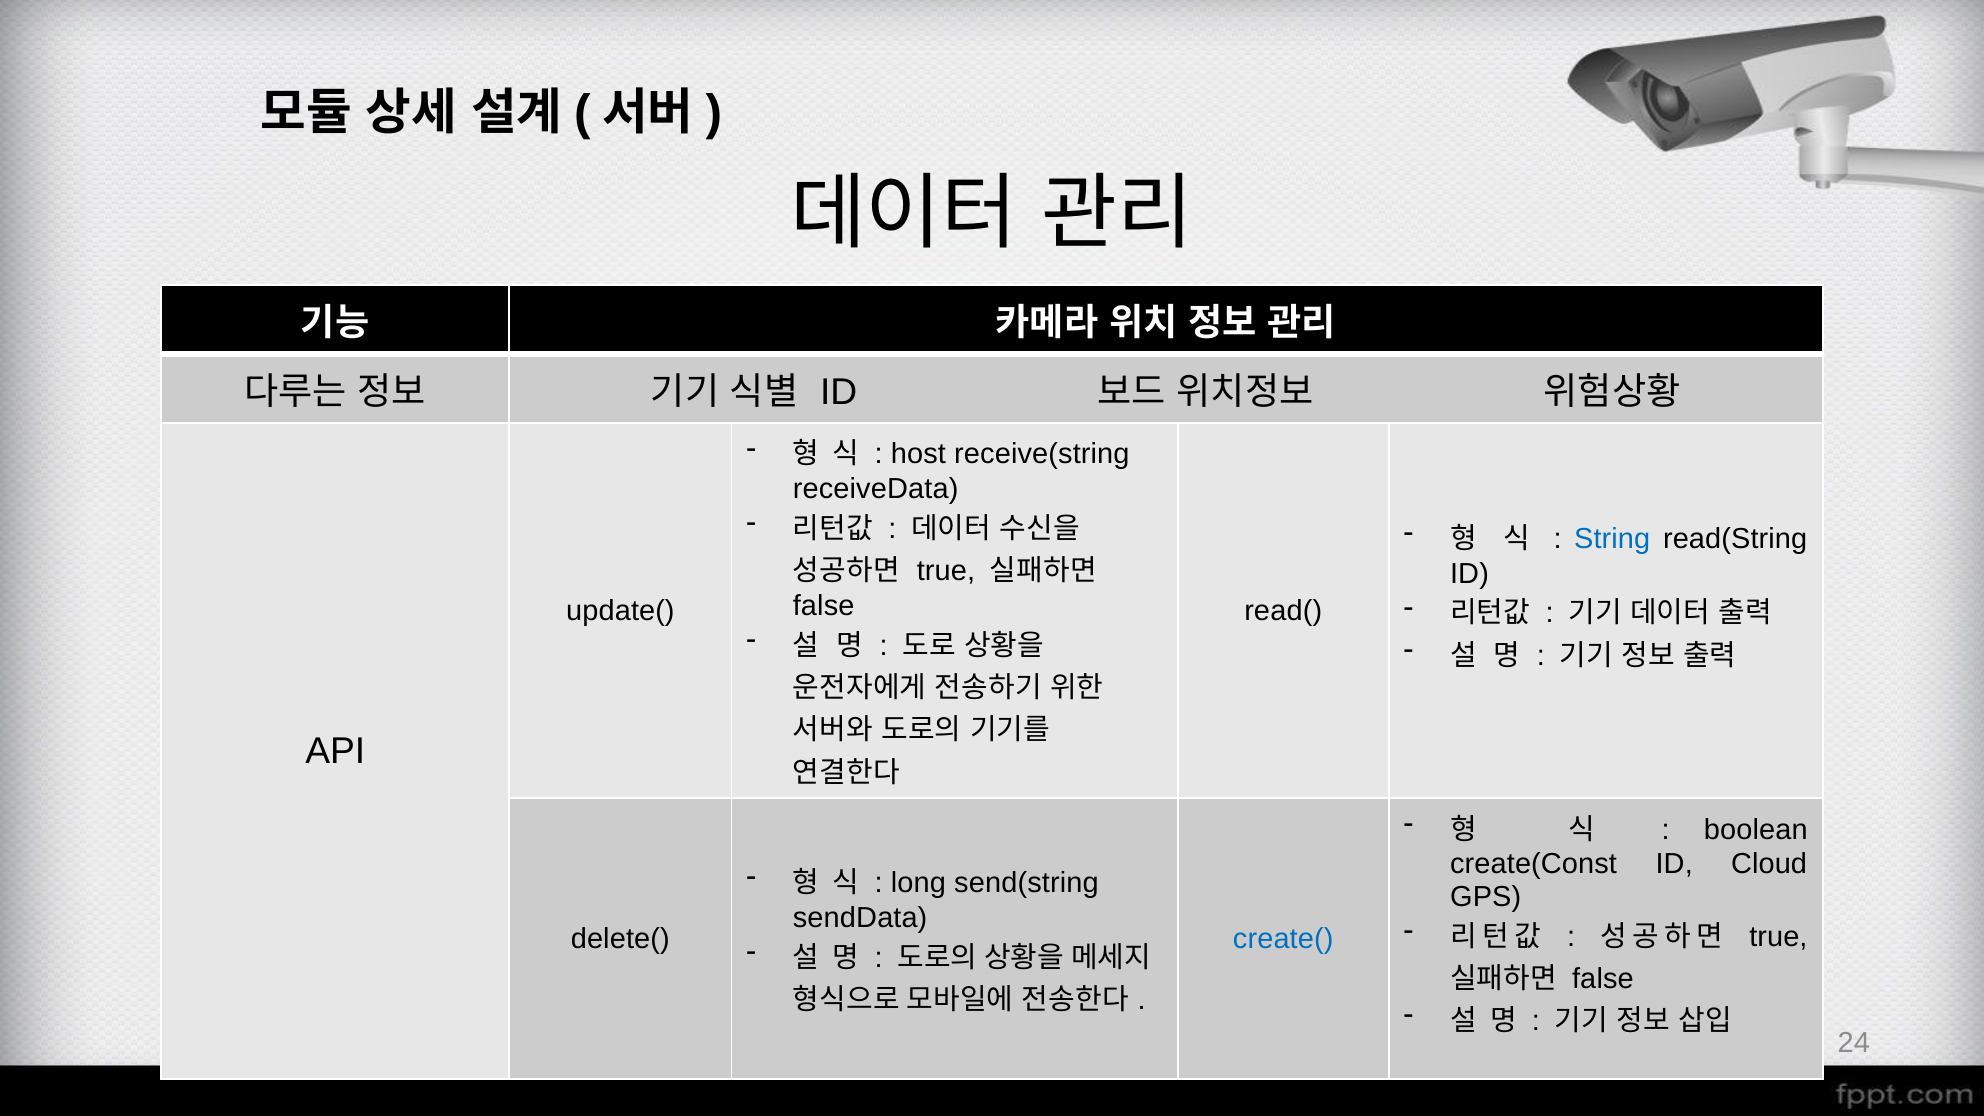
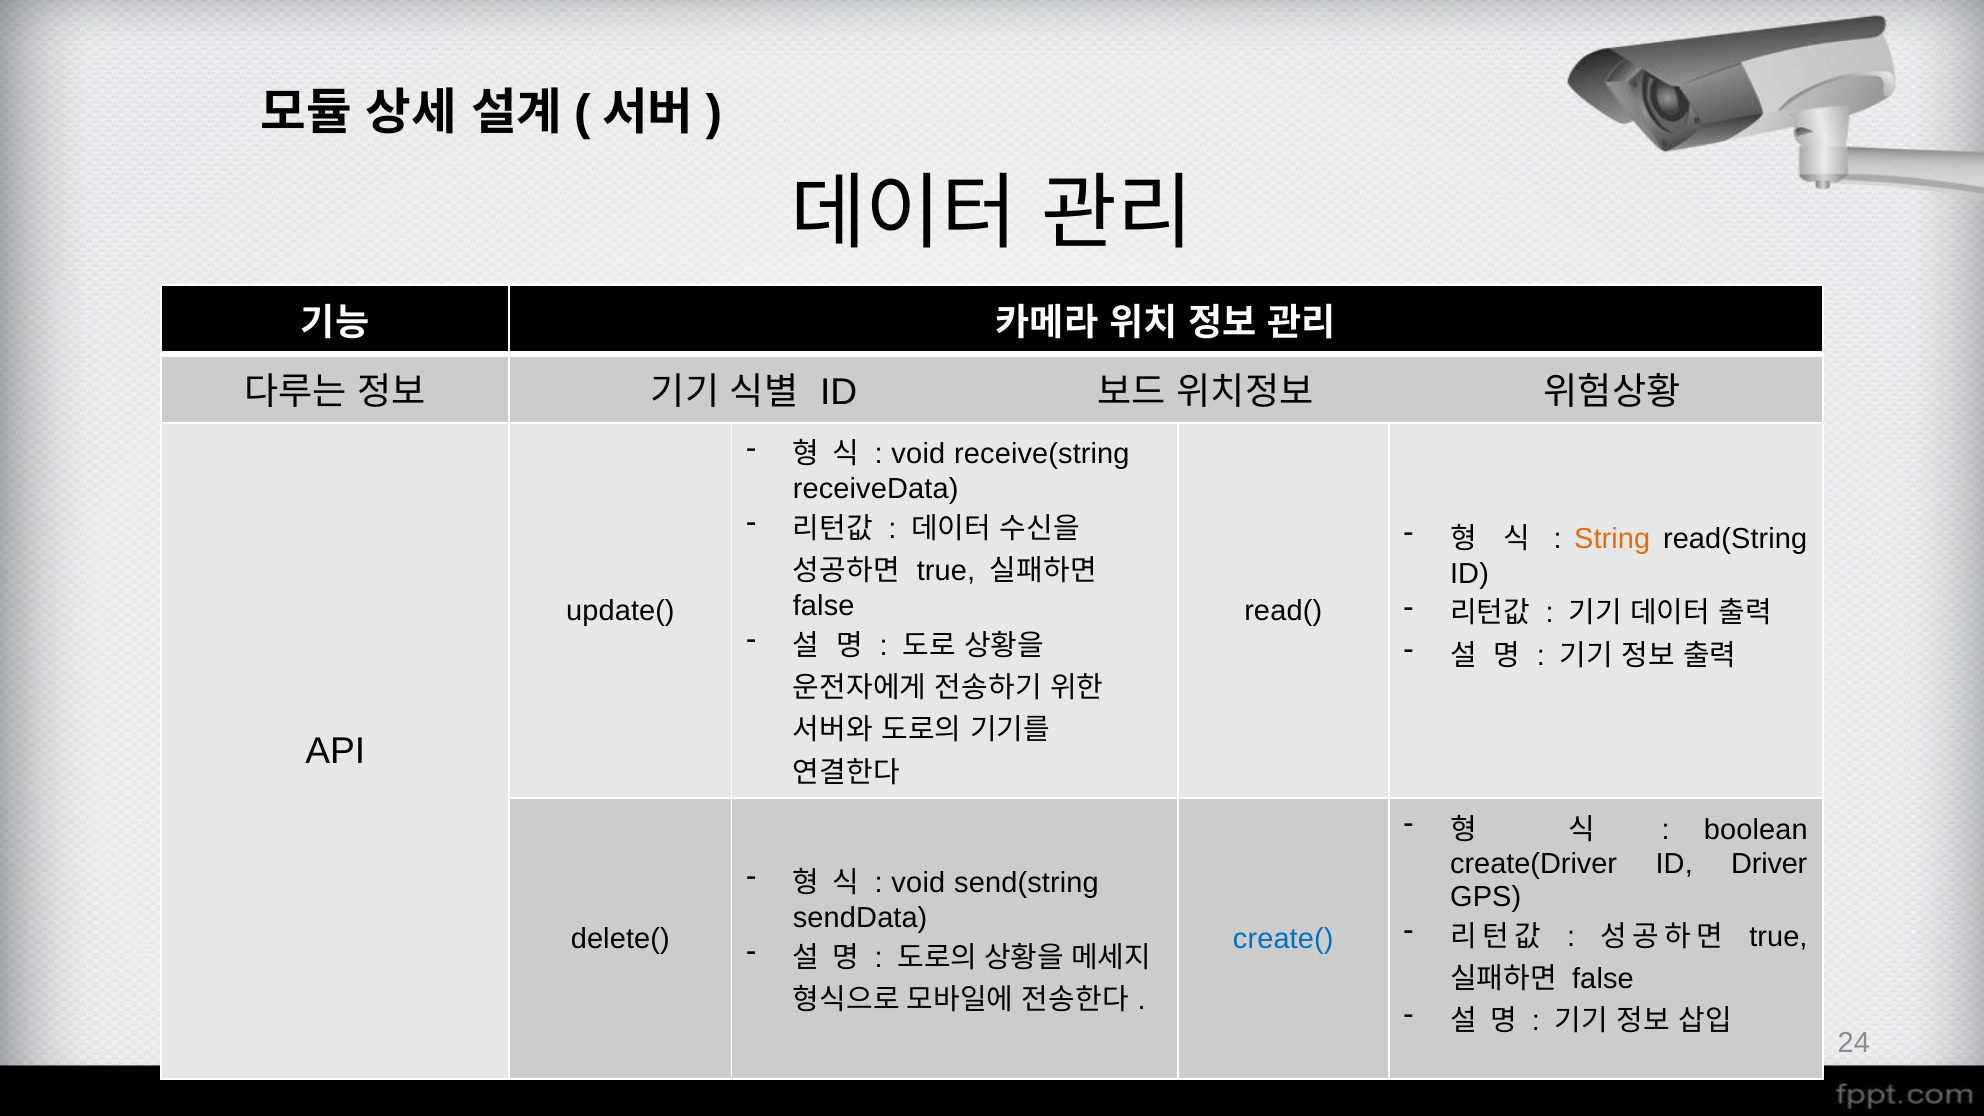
host: host -> void (918, 454)
String colour: blue -> orange (1612, 539)
create(Const: create(Const -> create(Driver (1534, 864)
Cloud: Cloud -> Driver (1769, 864)
long: long -> void (918, 883)
